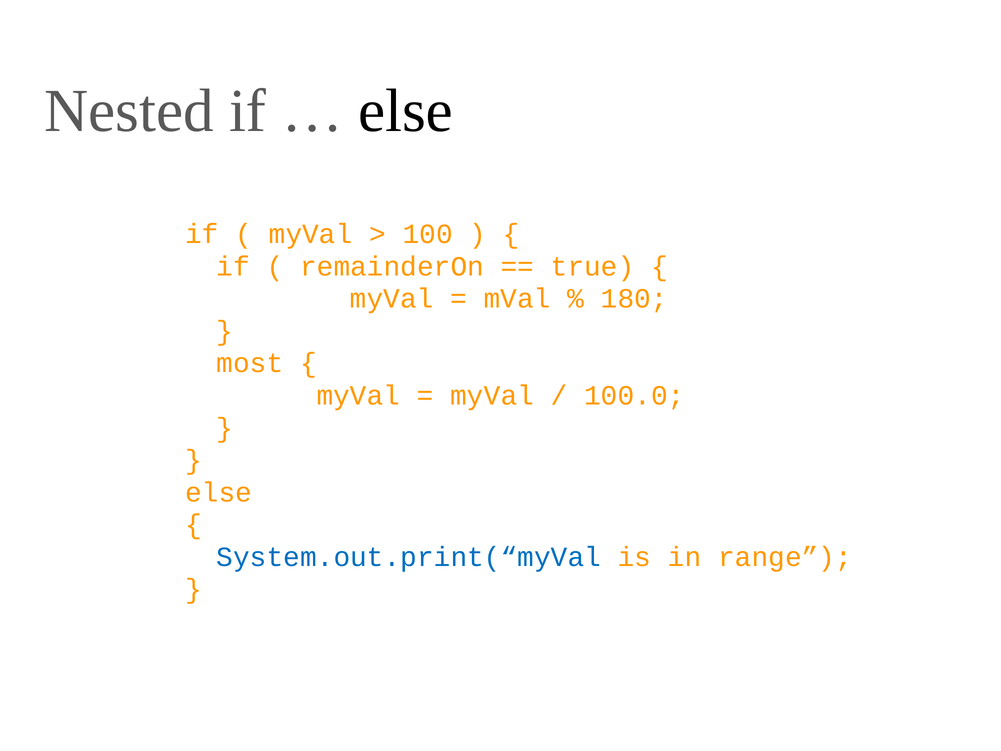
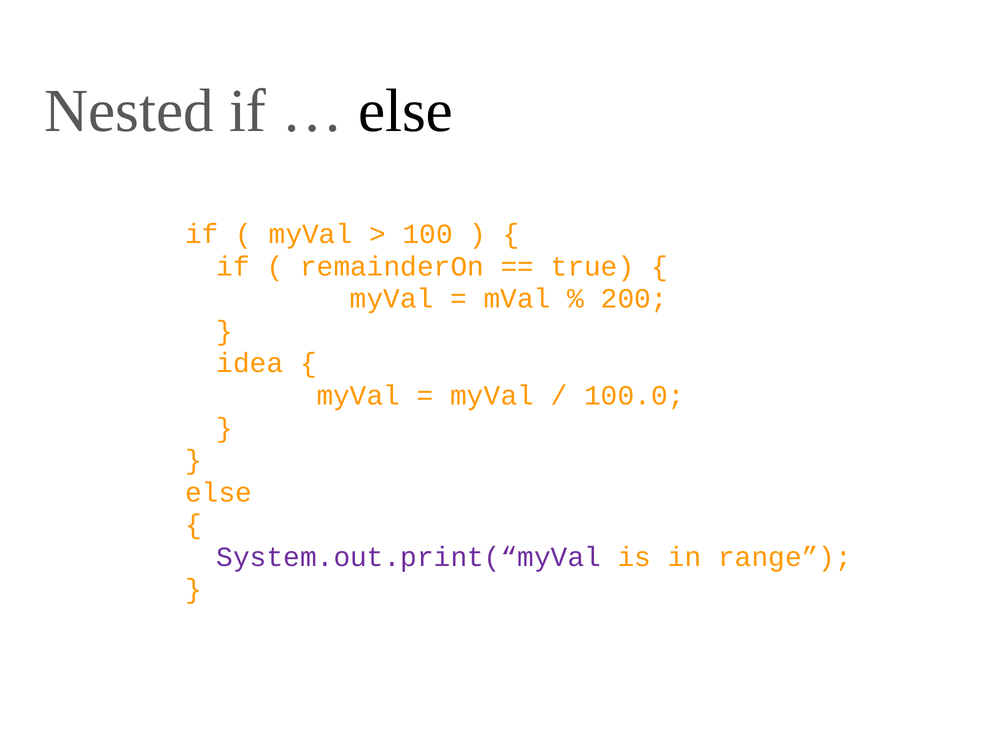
180: 180 -> 200 (634, 299)
most: most -> idea (250, 363)
System.out.print(“myVal colour: blue -> purple (409, 557)
